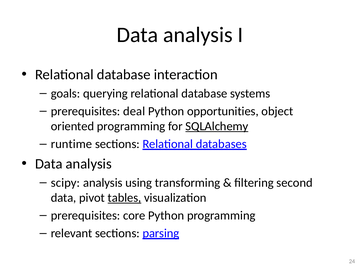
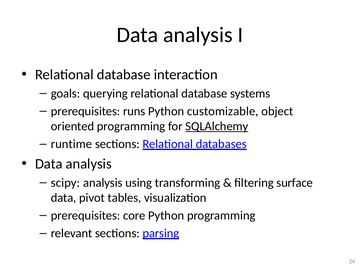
deal: deal -> runs (134, 111)
opportunities: opportunities -> customizable (223, 111)
second: second -> surface (295, 183)
tables underline: present -> none (125, 198)
